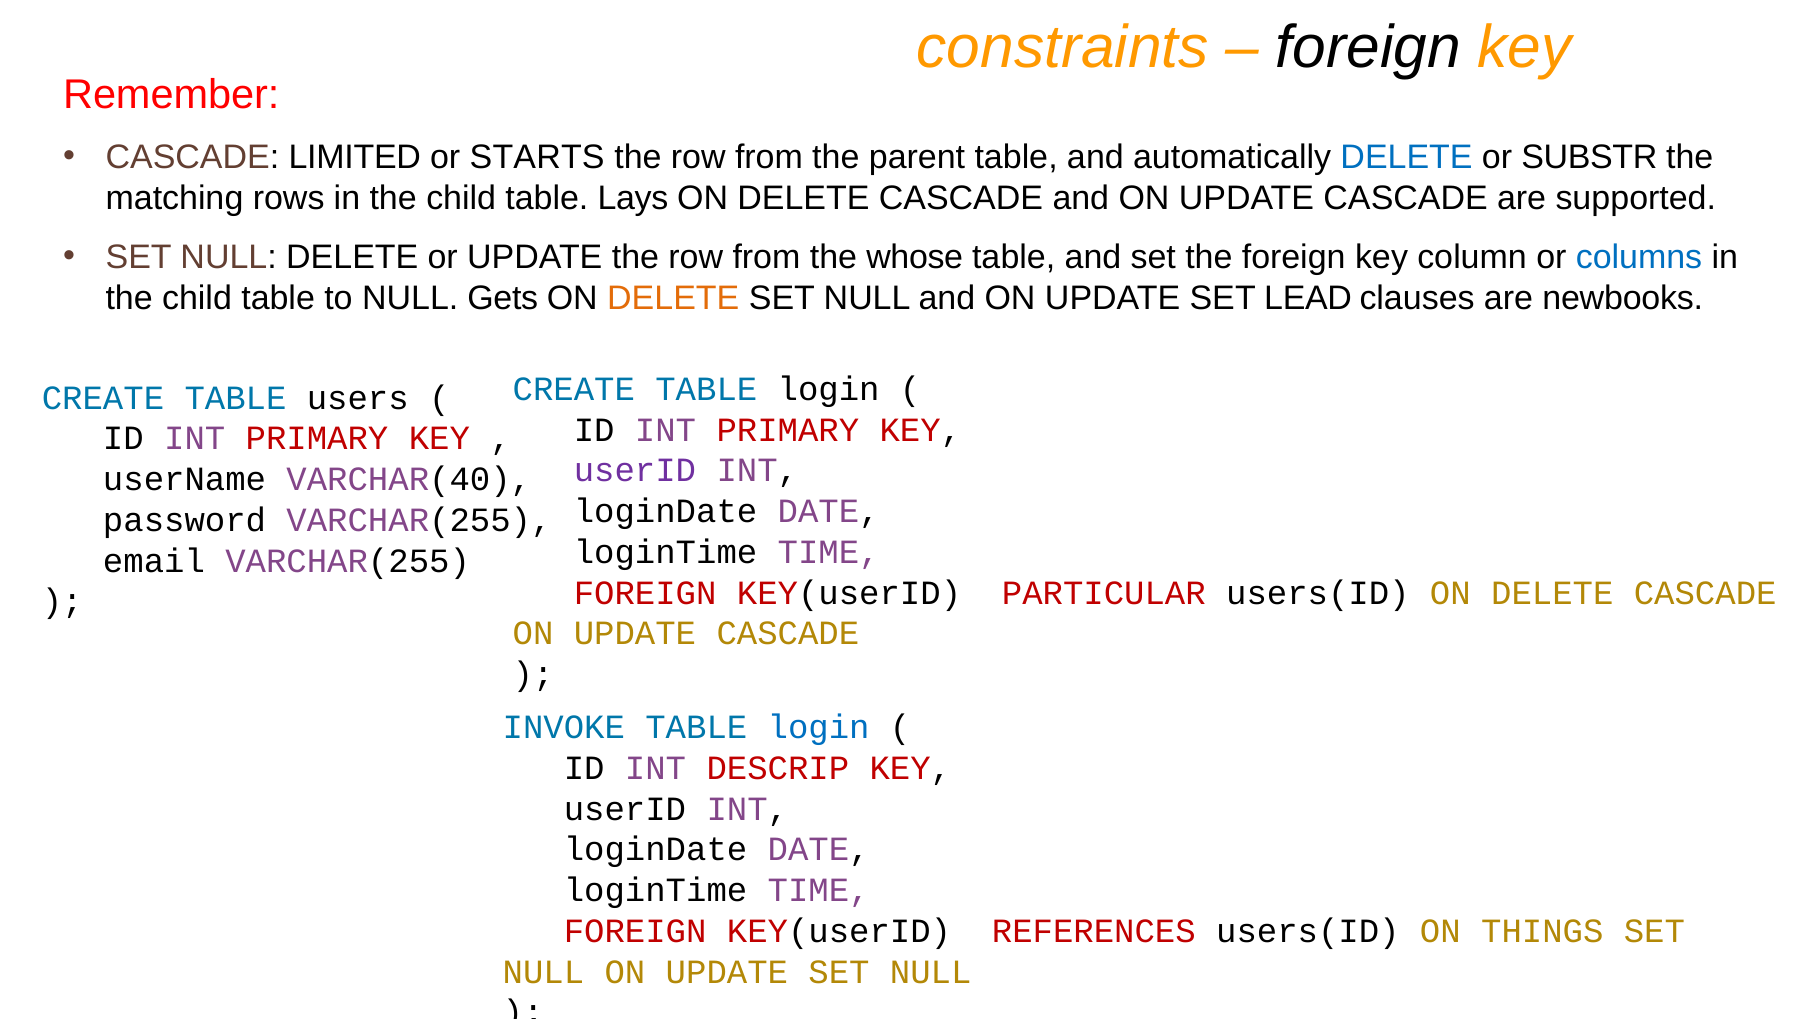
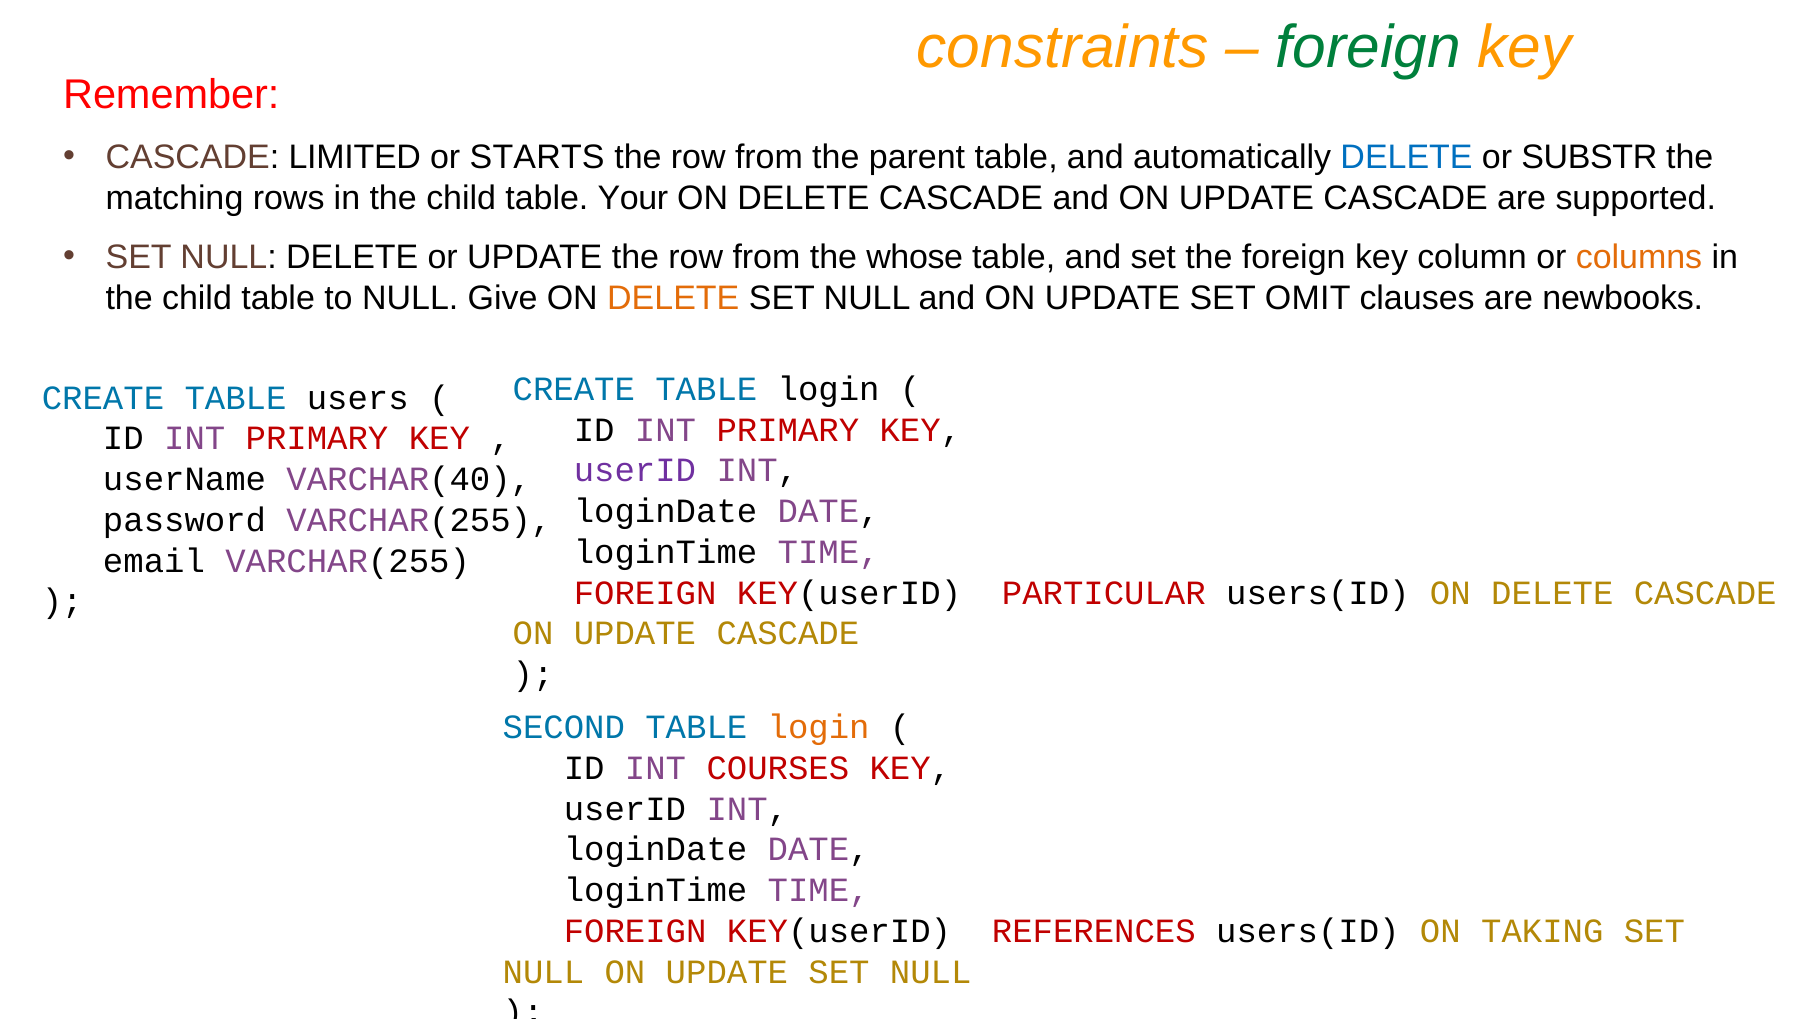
foreign colour: black -> green (1368, 47)
Lays: Lays -> Your (633, 198)
columns colour: blue -> orange (1639, 257)
Gets: Gets -> Give (503, 298)
LEAD: LEAD -> OMIT (1308, 298)
INVOKE: INVOKE -> SECOND (564, 728)
login colour: blue -> orange (819, 728)
DESCRIP: DESCRIP -> COURSES (778, 768)
THINGS: THINGS -> TAKING (1542, 931)
